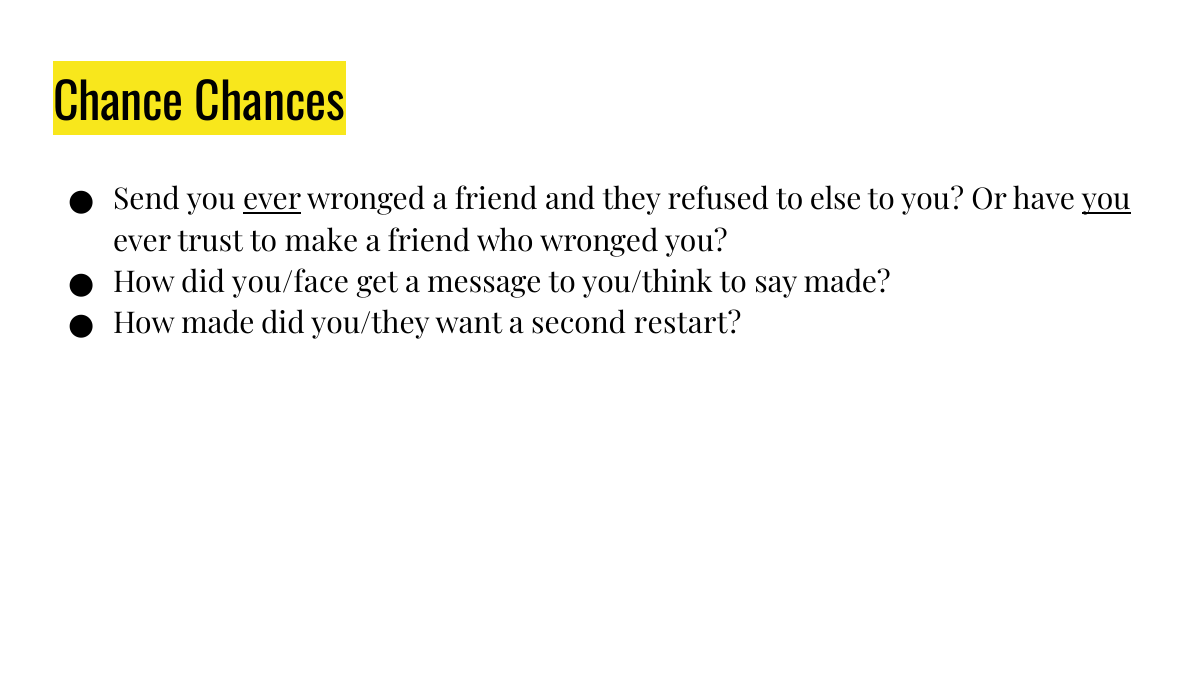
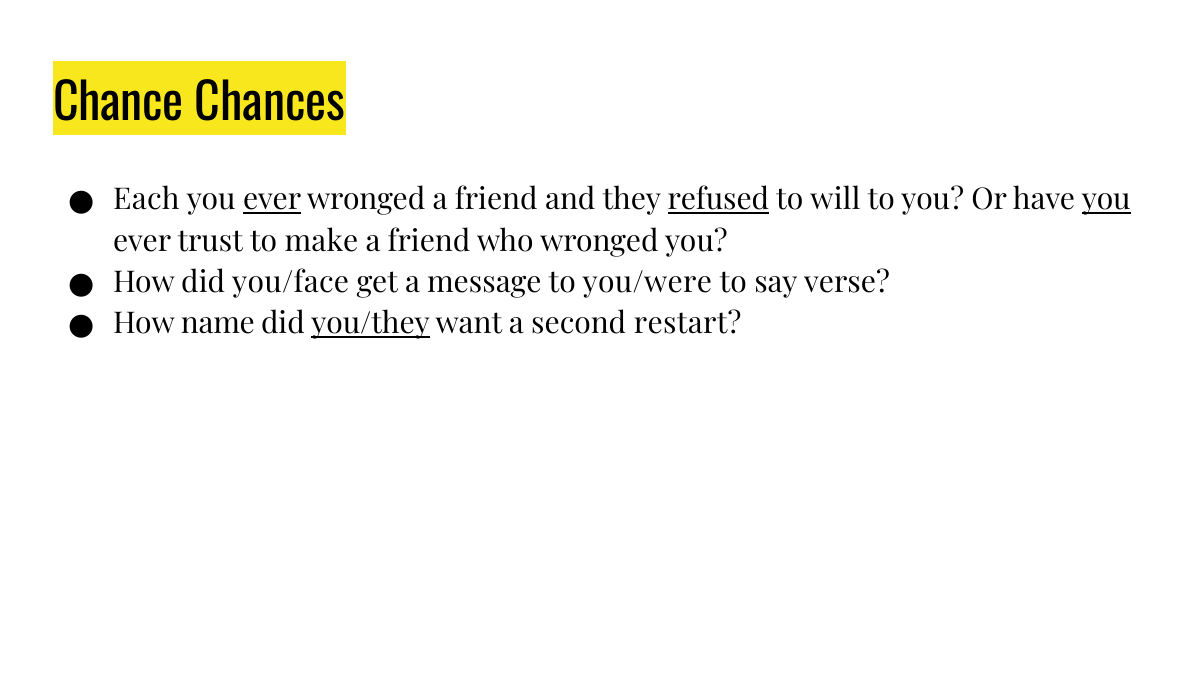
Send: Send -> Each (146, 200)
refused underline: none -> present (718, 200)
else: else -> will (835, 200)
you/think: you/think -> you/were (647, 283)
say made: made -> verse (847, 283)
How made: made -> name (218, 324)
you/they underline: none -> present (371, 324)
